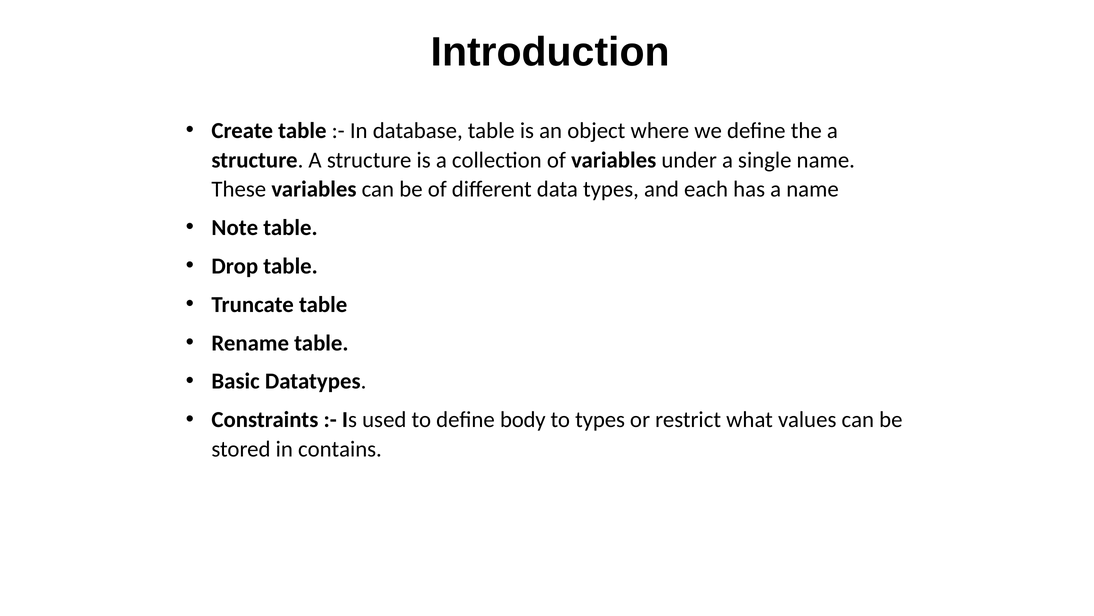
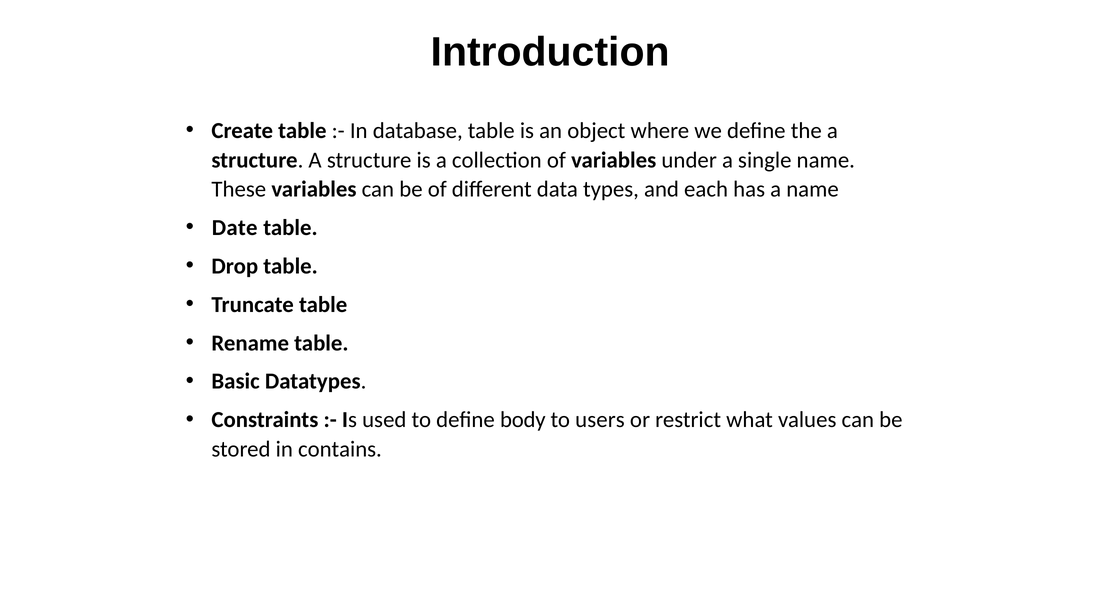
Note: Note -> Date (235, 228)
to types: types -> users (600, 419)
